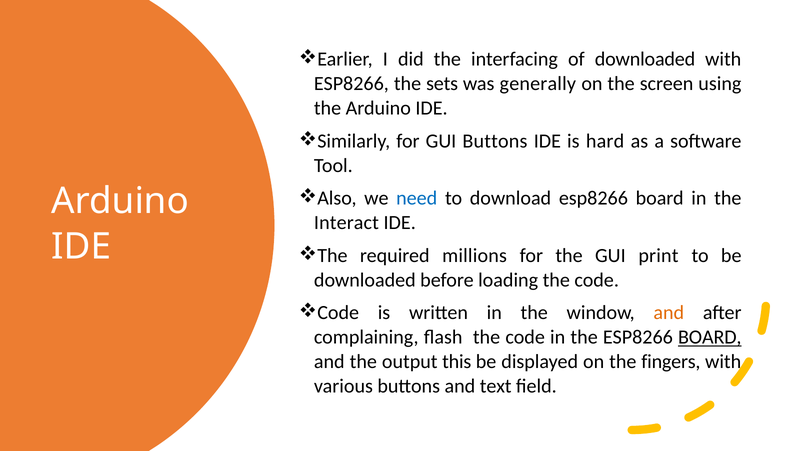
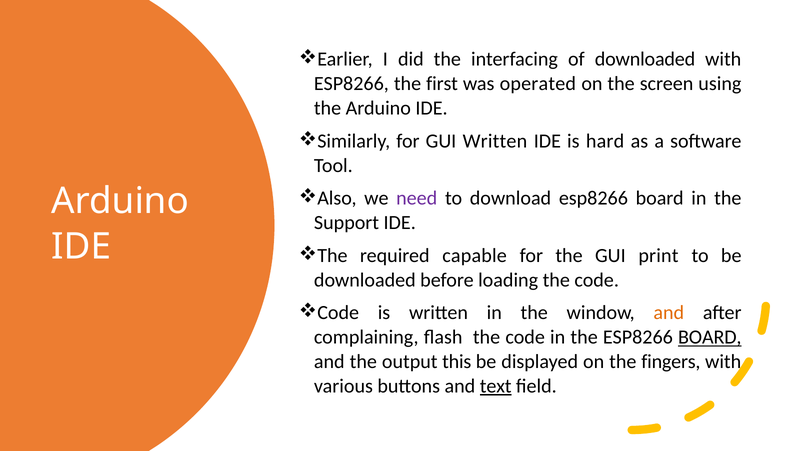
sets: sets -> first (442, 84)
generally: generally -> operated (538, 84)
GUI Buttons: Buttons -> Written (495, 141)
need colour: blue -> purple (417, 199)
Interact: Interact -> Support (347, 223)
millions: millions -> capable (475, 256)
text underline: none -> present (496, 387)
